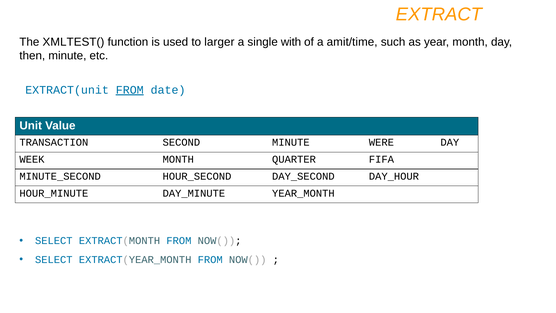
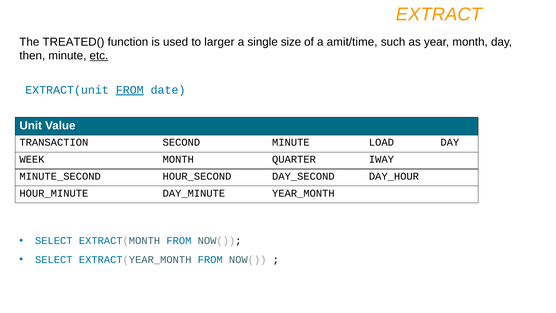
XMLTEST(: XMLTEST( -> TREATED( (73, 42)
with: with -> size (291, 42)
etc underline: none -> present (99, 56)
WERE: WERE -> LOAD (381, 142)
FIFA: FIFA -> IWAY (381, 159)
